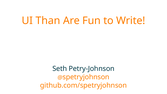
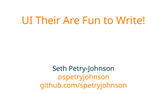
Than: Than -> Their (48, 21)
